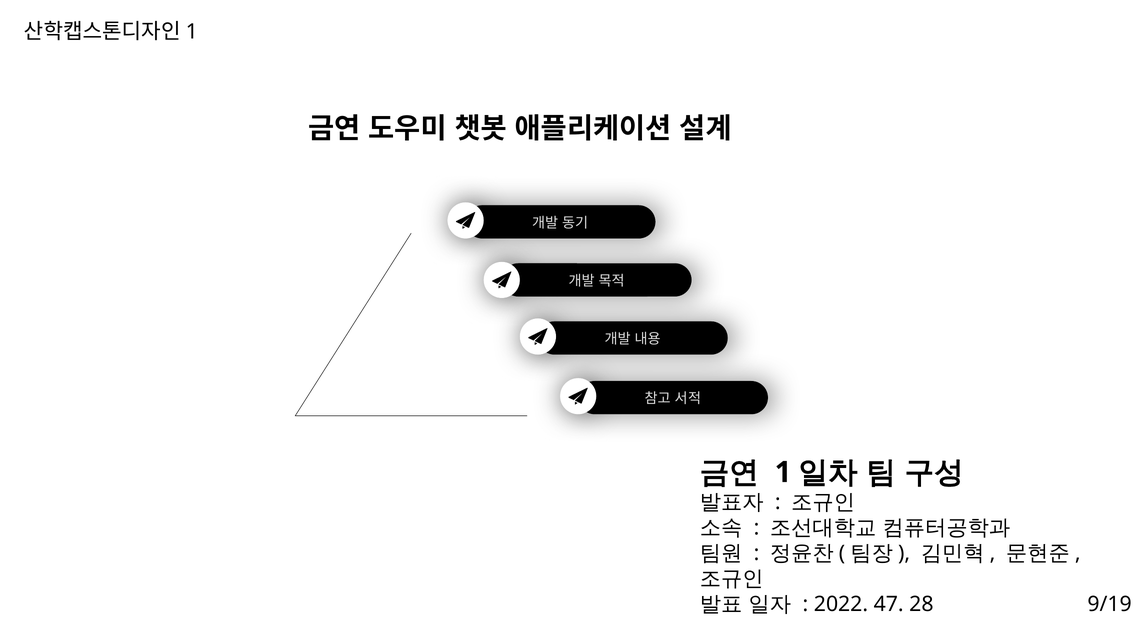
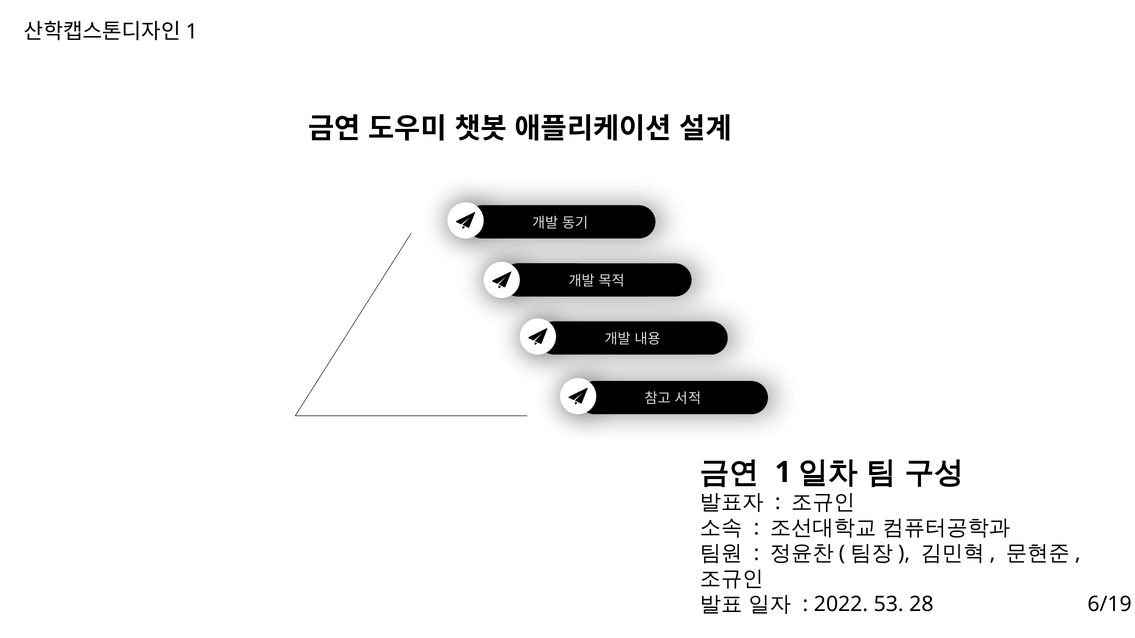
47: 47 -> 53 (889, 605)
9/19: 9/19 -> 6/19 (1110, 605)
